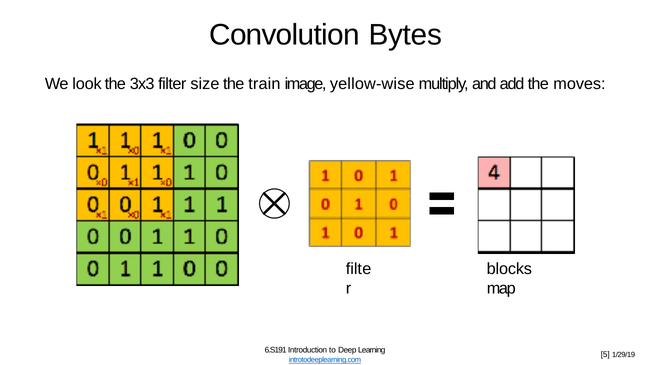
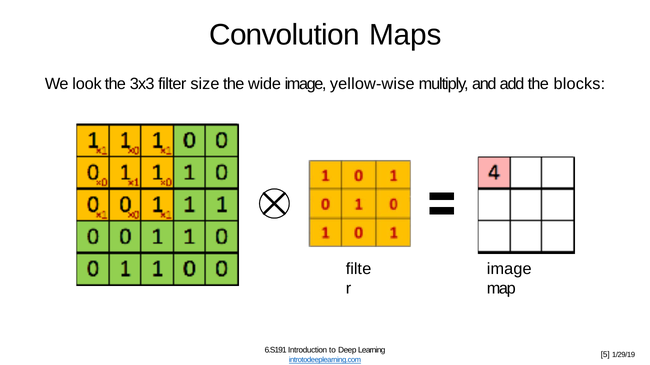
Bytes: Bytes -> Maps (405, 35)
train: train -> wide (265, 84)
moves: moves -> blocks (579, 84)
blocks: blocks -> image (509, 270)
